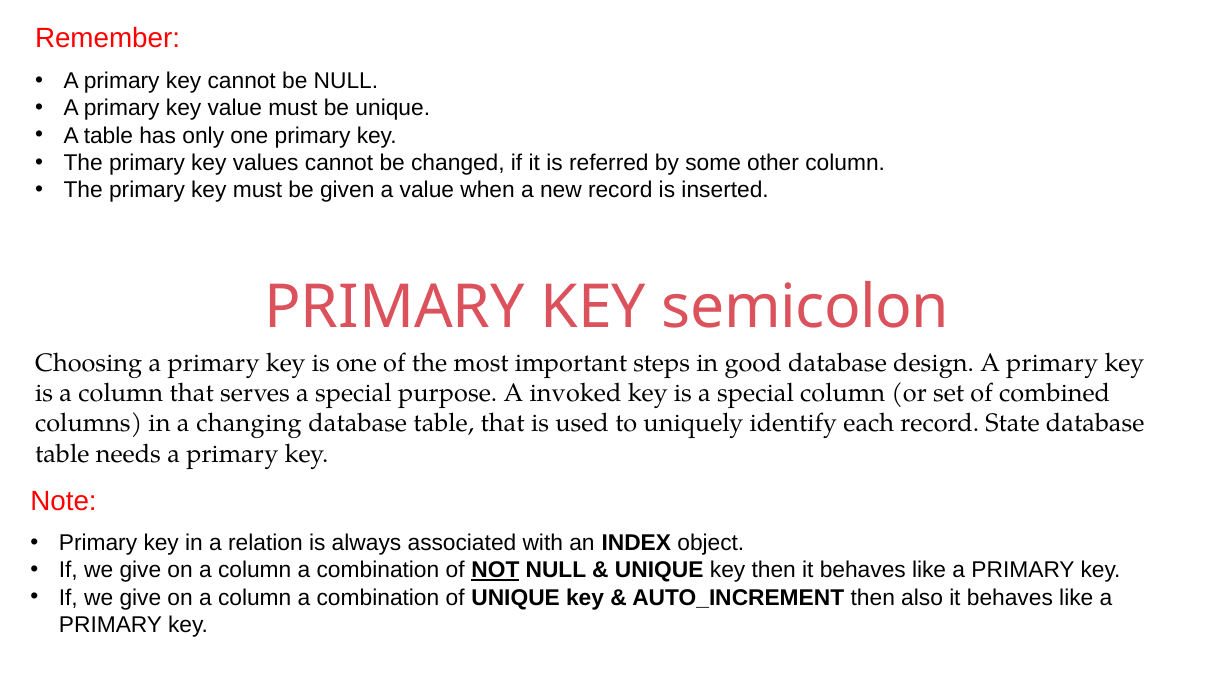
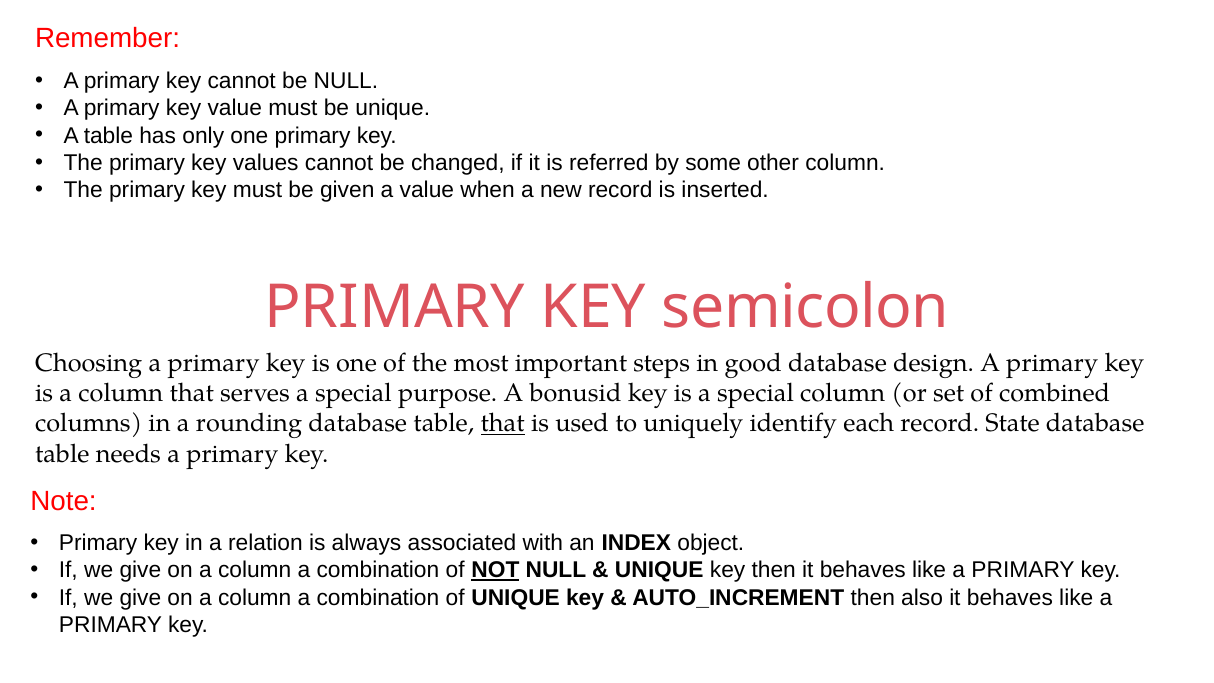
invoked: invoked -> bonusid (576, 393)
changing: changing -> rounding (249, 424)
that underline: none -> present (503, 424)
